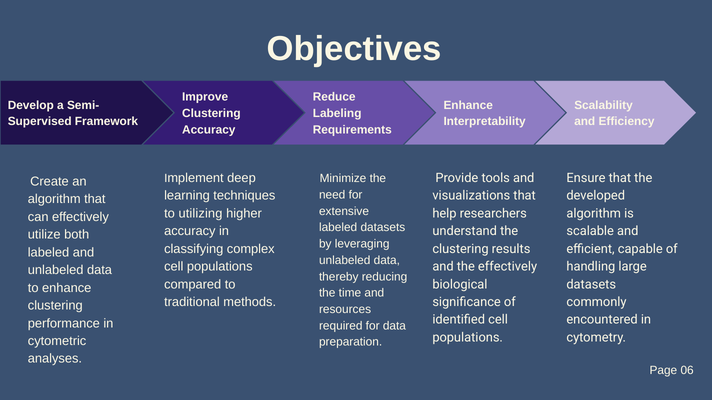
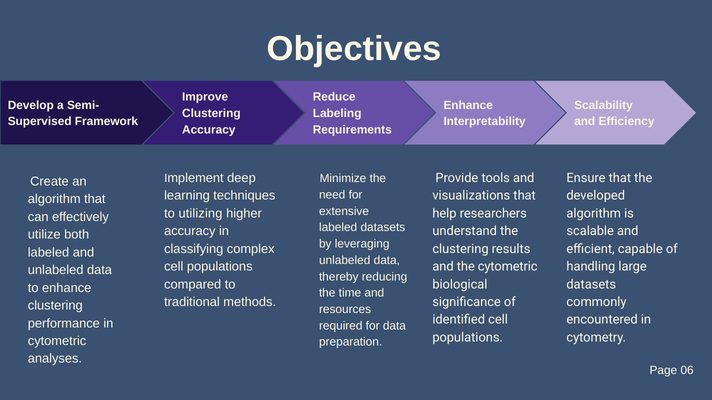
the effectively: effectively -> cytometric (508, 267)
